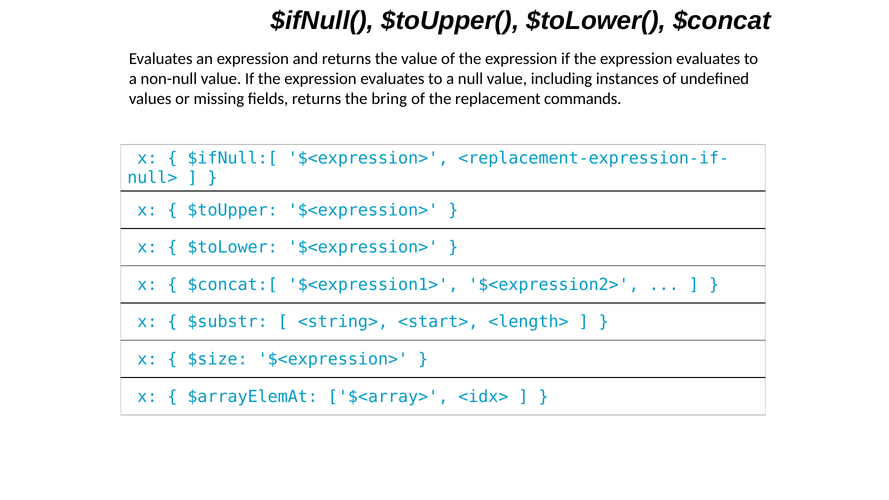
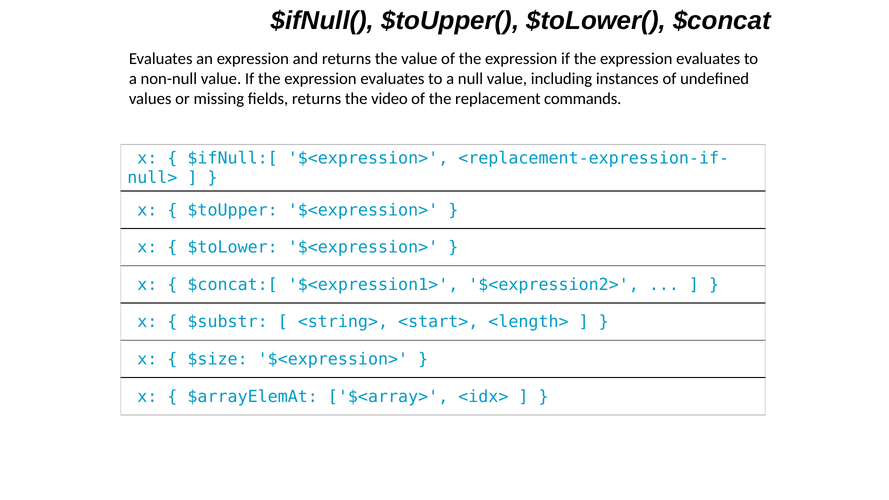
bring: bring -> video (389, 99)
